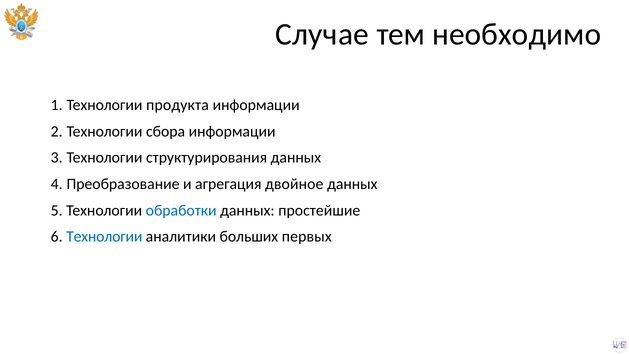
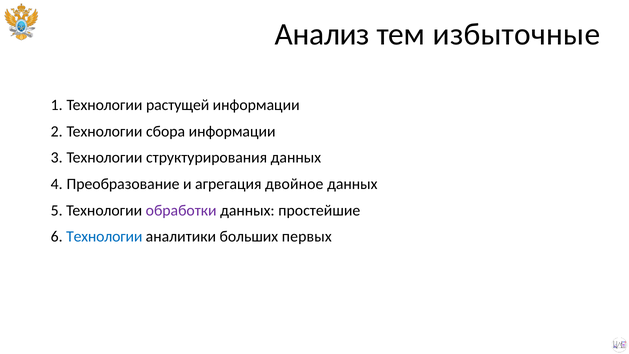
Случае: Случае -> Анализ (322, 34)
необходимо: необходимо -> избыточные (517, 34)
продукта: продукта -> растущей (178, 105)
обработки colour: blue -> purple (181, 210)
